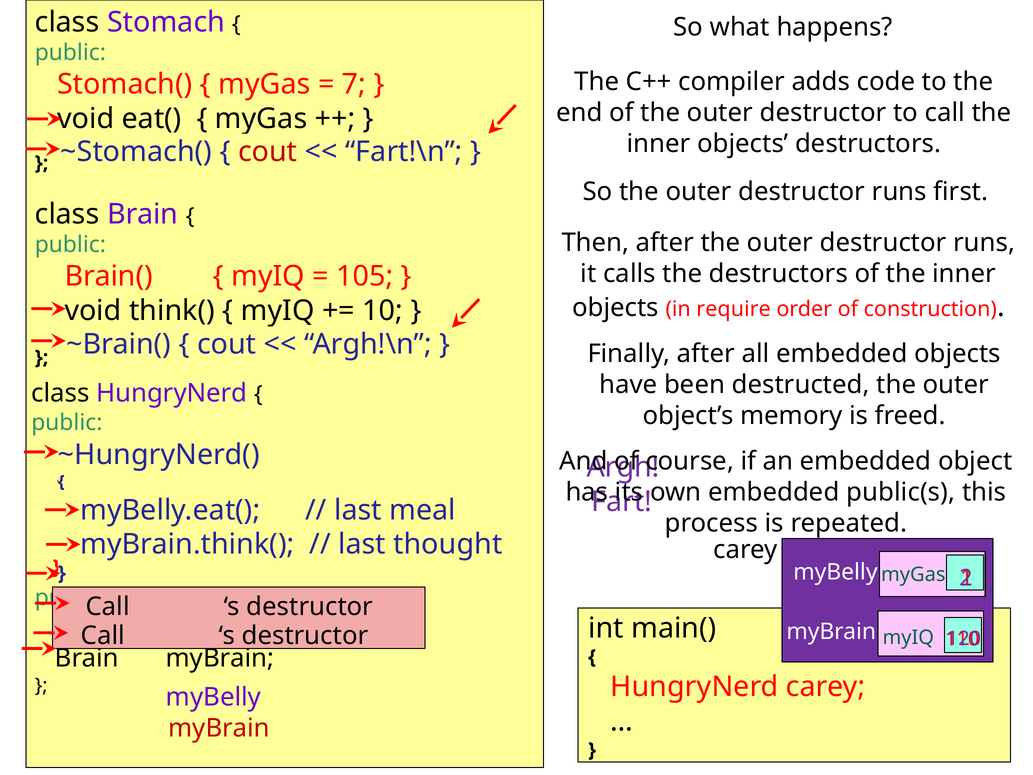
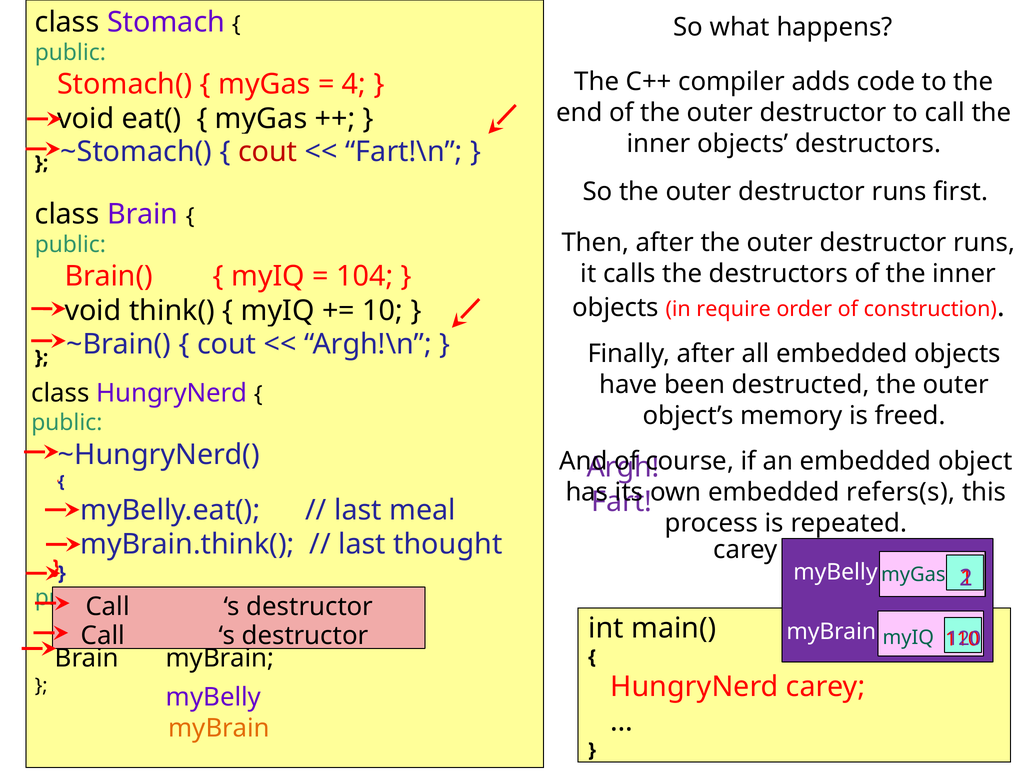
7: 7 -> 4 (354, 84)
105: 105 -> 104 (365, 276)
public(s: public(s -> refers(s (901, 492)
myBrain colour: red -> orange (219, 728)
